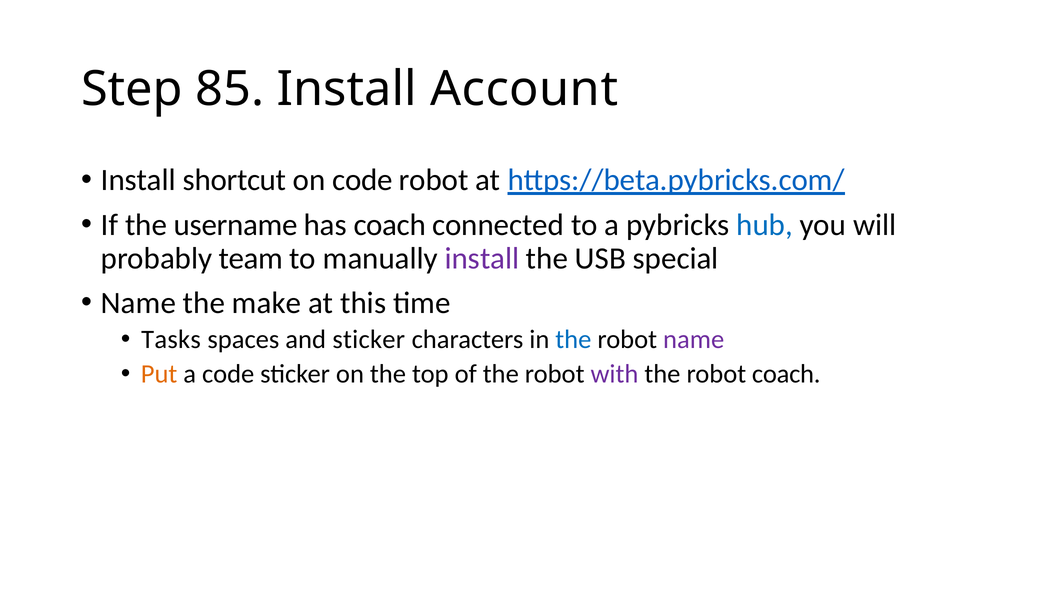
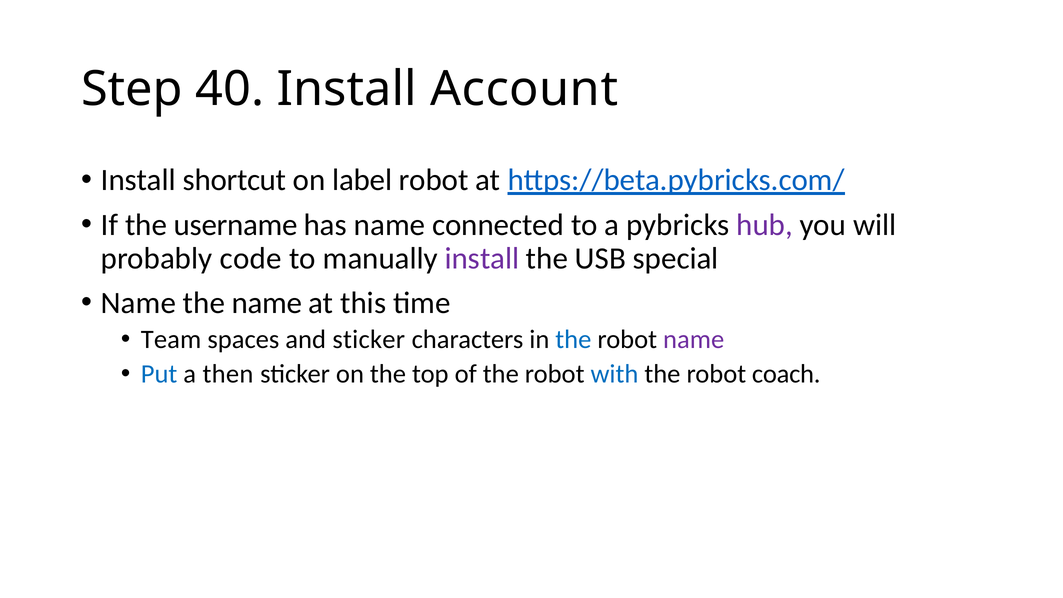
85: 85 -> 40 (230, 89)
on code: code -> label (362, 180)
has coach: coach -> name (390, 225)
hub colour: blue -> purple (765, 225)
team: team -> code (251, 258)
the make: make -> name (267, 303)
Tasks: Tasks -> Team (171, 340)
Put colour: orange -> blue (159, 374)
a code: code -> then (228, 374)
with colour: purple -> blue (614, 374)
